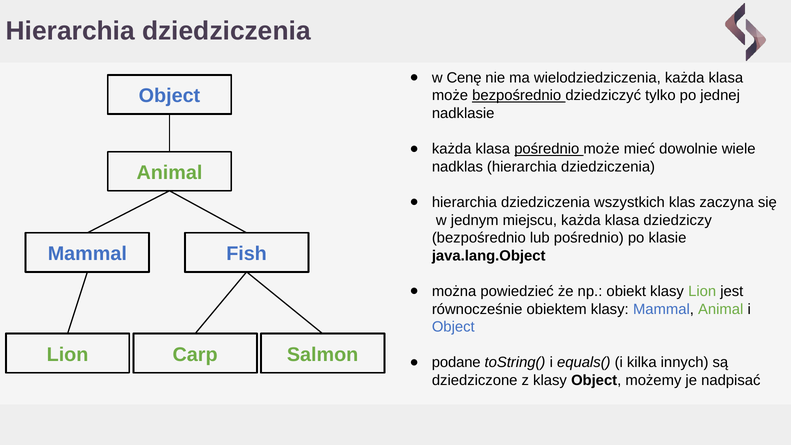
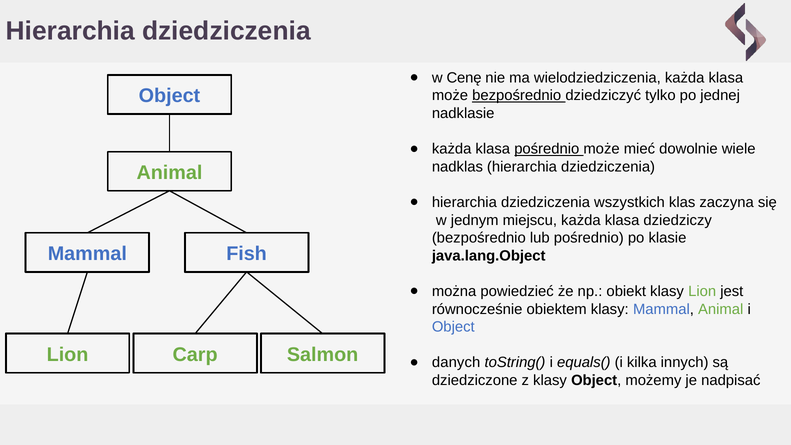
podane: podane -> danych (456, 362)
